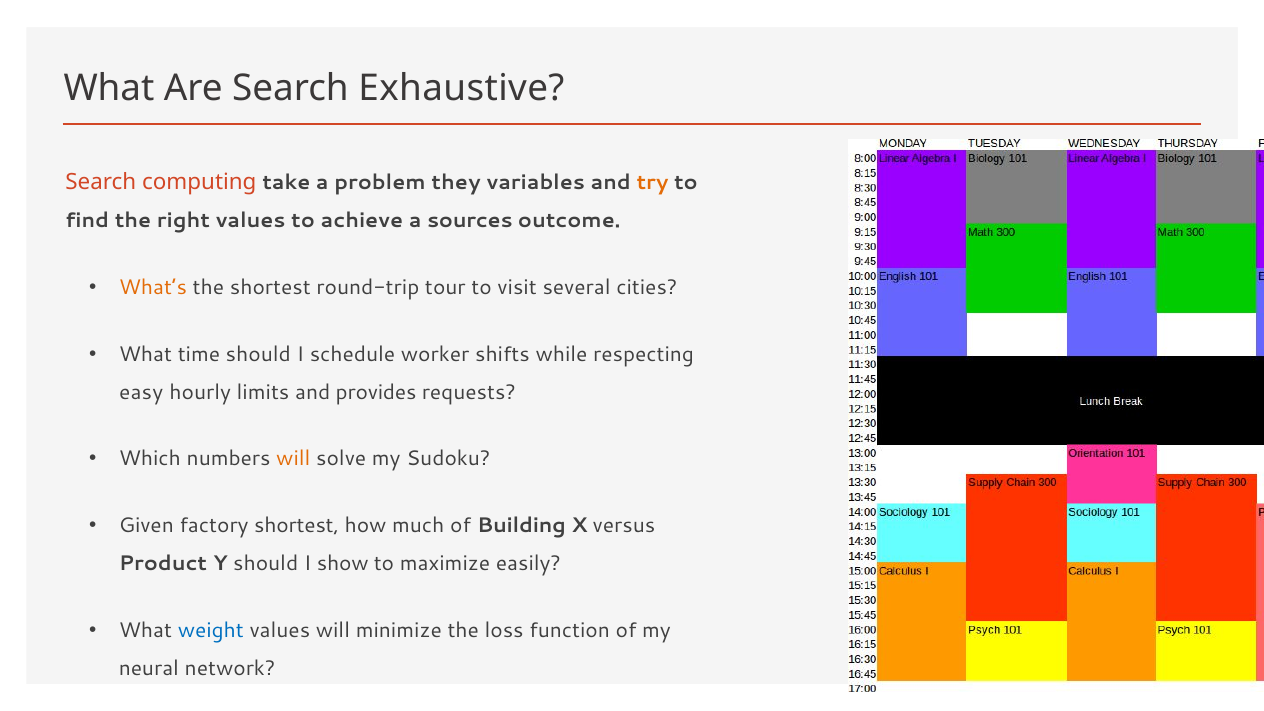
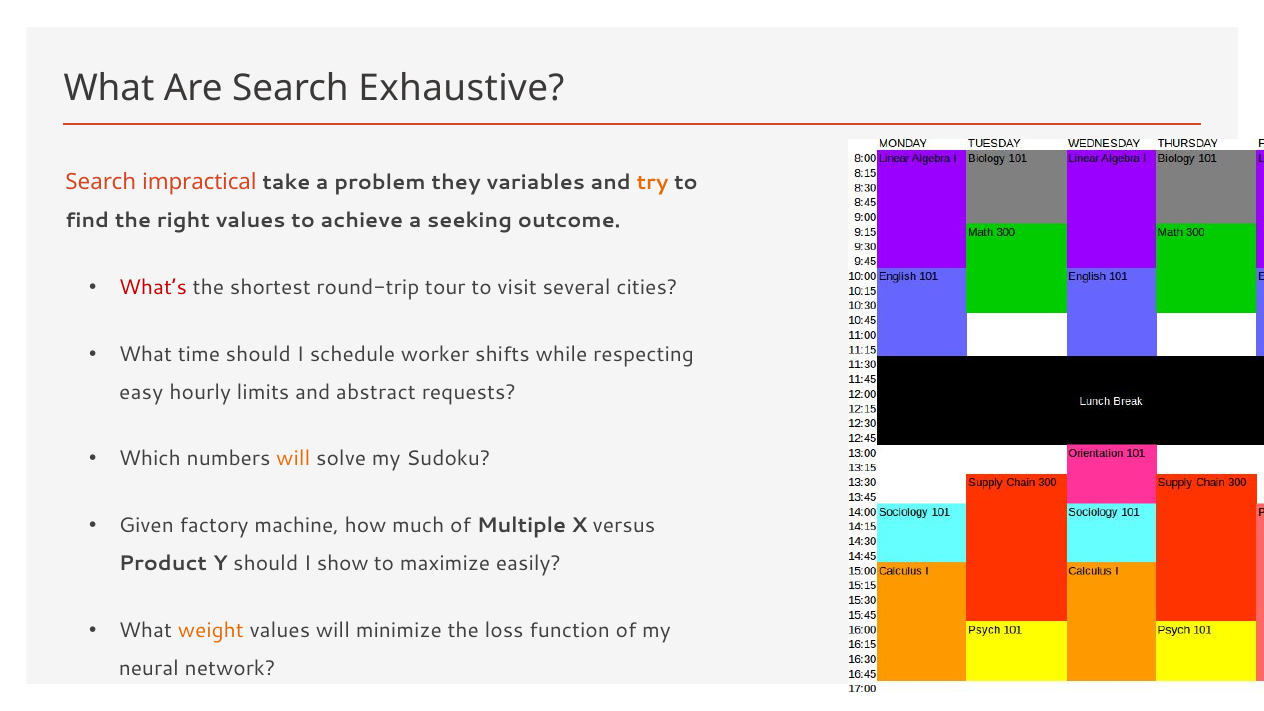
computing: computing -> impractical (199, 182)
sources: sources -> seeking (470, 221)
What’s colour: orange -> red (153, 287)
provides: provides -> abstract (376, 392)
factory shortest: shortest -> machine (297, 526)
Building: Building -> Multiple (521, 526)
weight colour: blue -> orange (211, 631)
